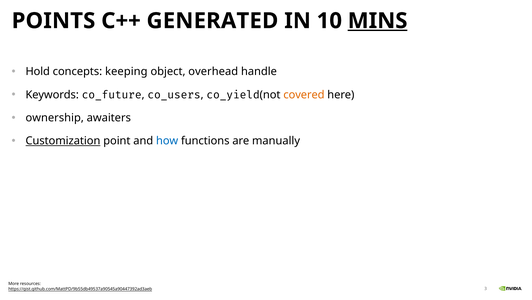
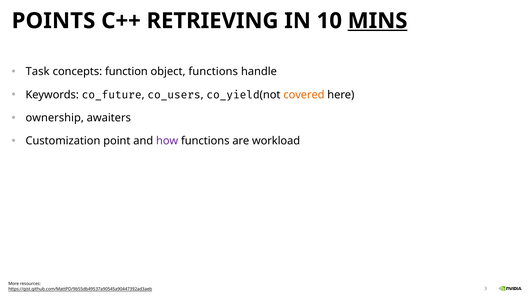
GENERATED: GENERATED -> RETRIEVING (213, 21)
Hold: Hold -> Task (38, 71)
keeping: keeping -> function (126, 71)
object overhead: overhead -> functions (213, 71)
Customization underline: present -> none (63, 141)
how colour: blue -> purple (167, 141)
manually: manually -> workload (276, 141)
